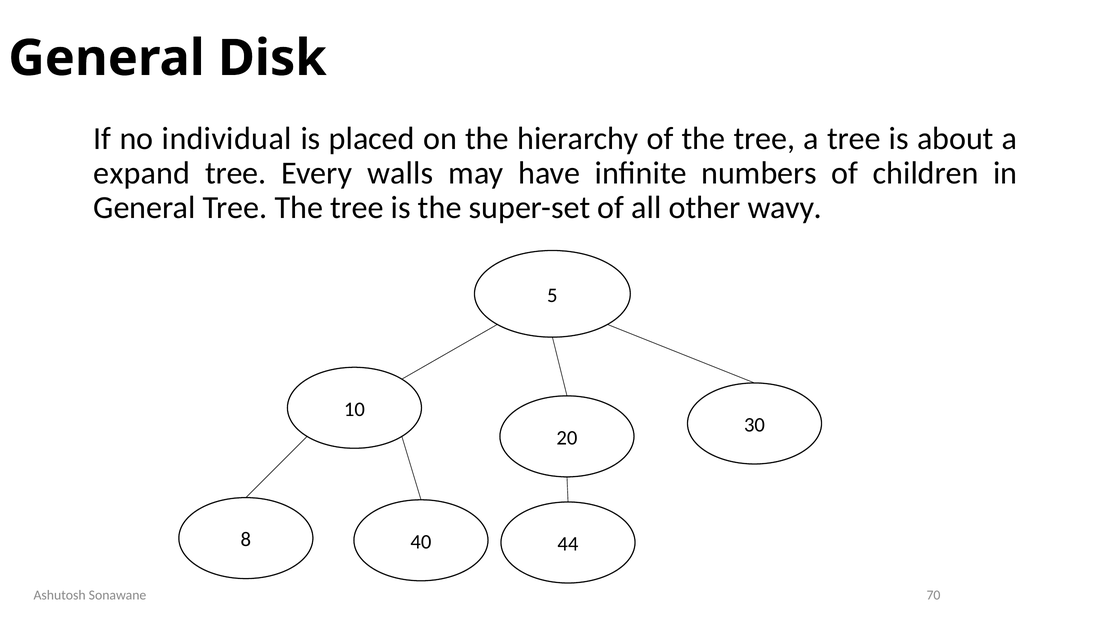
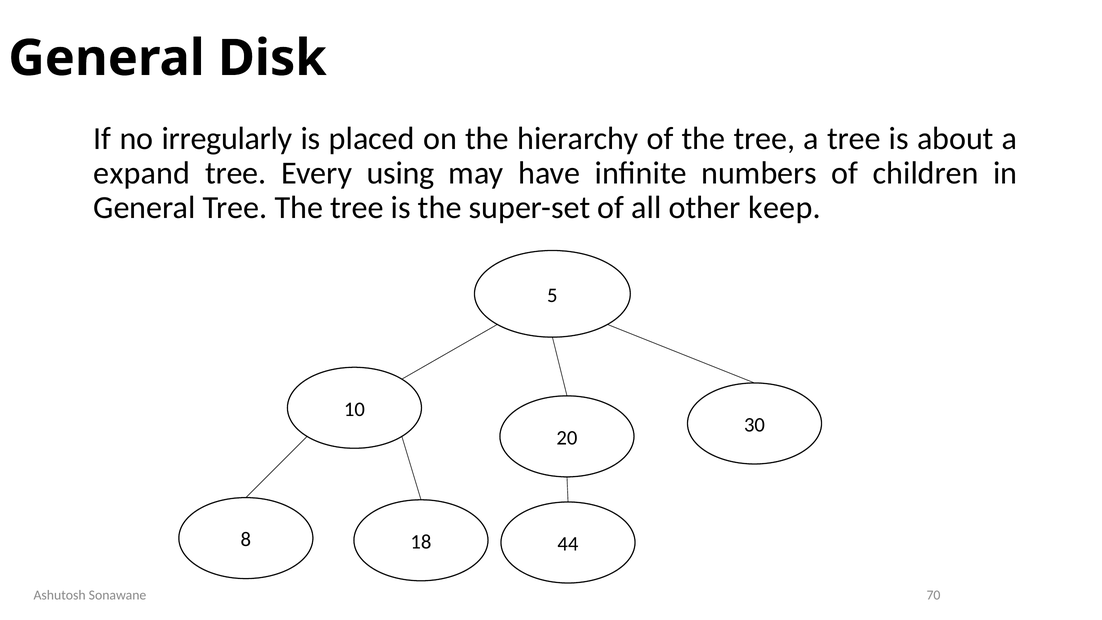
individual: individual -> irregularly (227, 138)
walls: walls -> using (400, 173)
wavy: wavy -> keep (785, 208)
40: 40 -> 18 (421, 542)
